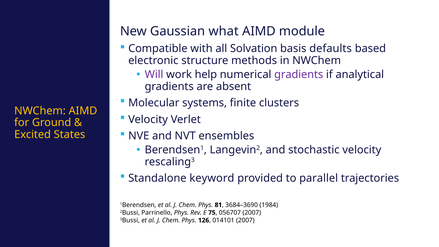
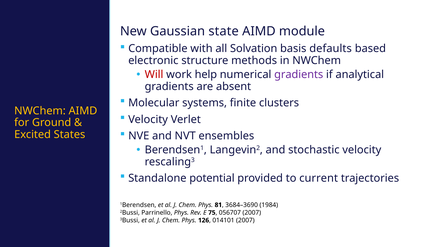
what: what -> state (224, 31)
Will colour: purple -> red (154, 75)
keyword: keyword -> potential (212, 178)
parallel: parallel -> current (319, 178)
